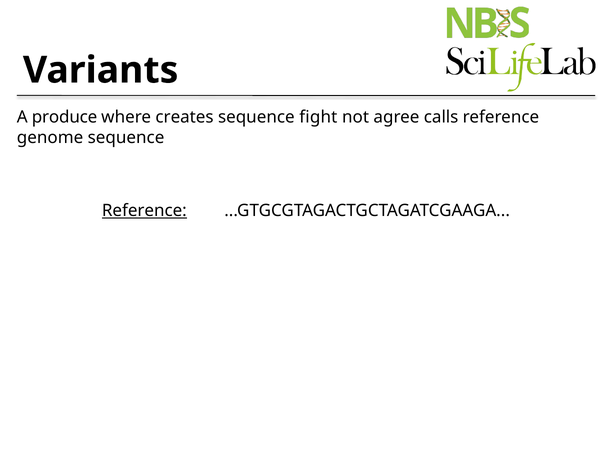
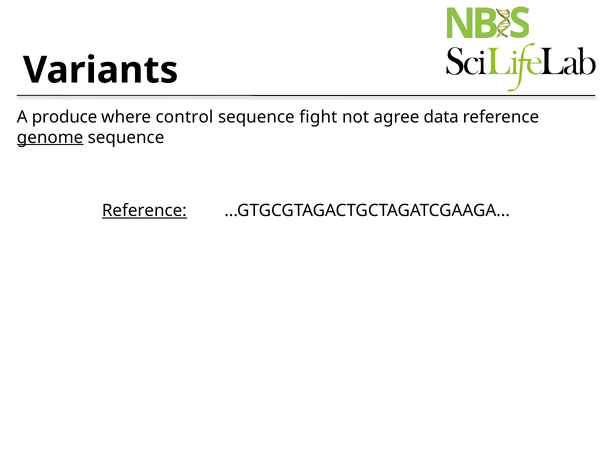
creates: creates -> control (184, 117)
calls: calls -> data (441, 117)
genome underline: none -> present (50, 137)
